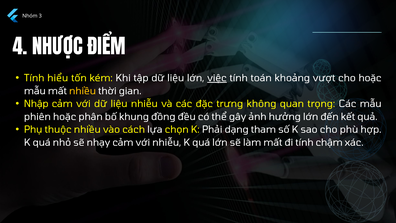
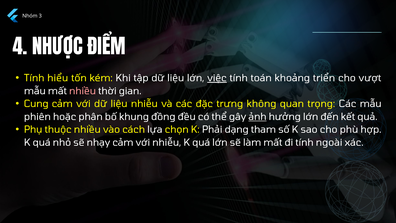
vượt: vượt -> triển (324, 78)
cho hoặc: hoặc -> vượt (370, 78)
nhiều colour: yellow -> pink (83, 91)
Nhập: Nhập -> Cung (36, 104)
ảnh underline: none -> present (257, 117)
chậm: chậm -> ngoài (329, 142)
